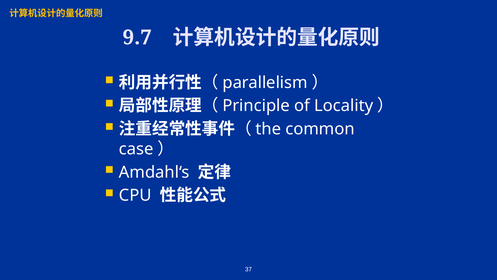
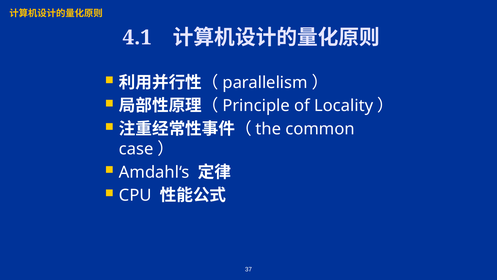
9.7: 9.7 -> 4.1 (137, 37)
